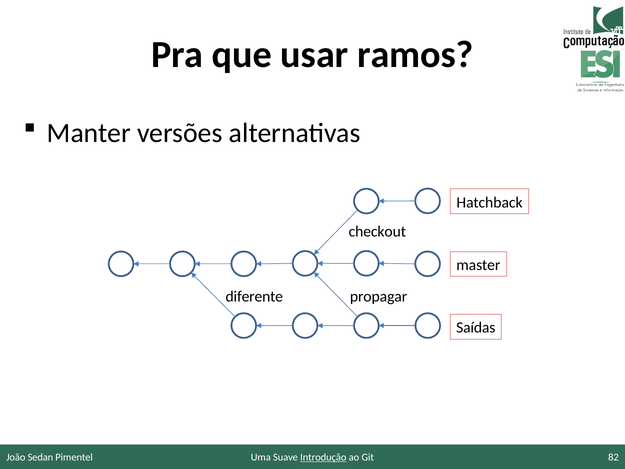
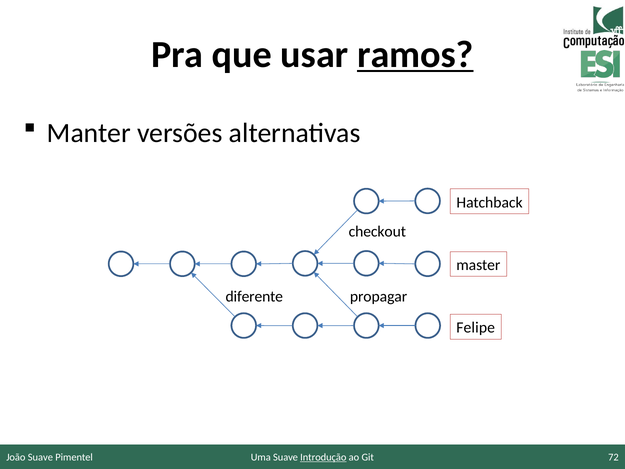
ramos underline: none -> present (415, 55)
Saídas: Saídas -> Felipe (476, 328)
82: 82 -> 72 (613, 457)
João Sedan: Sedan -> Suave (40, 457)
